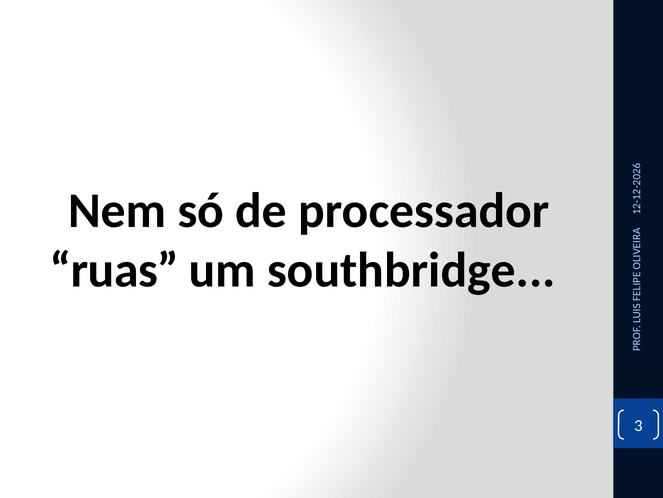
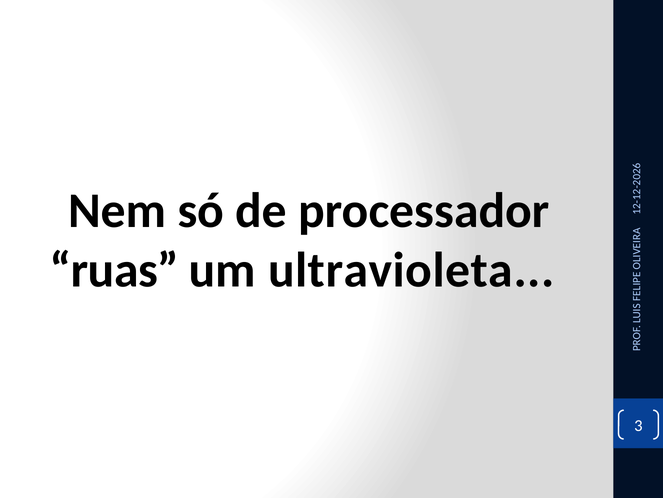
southbridge: southbridge -> ultravioleta (411, 270)
